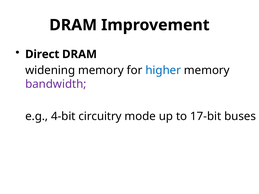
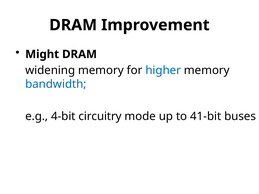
Direct: Direct -> Might (42, 54)
bandwidth colour: purple -> blue (56, 84)
17-bit: 17-bit -> 41-bit (206, 117)
